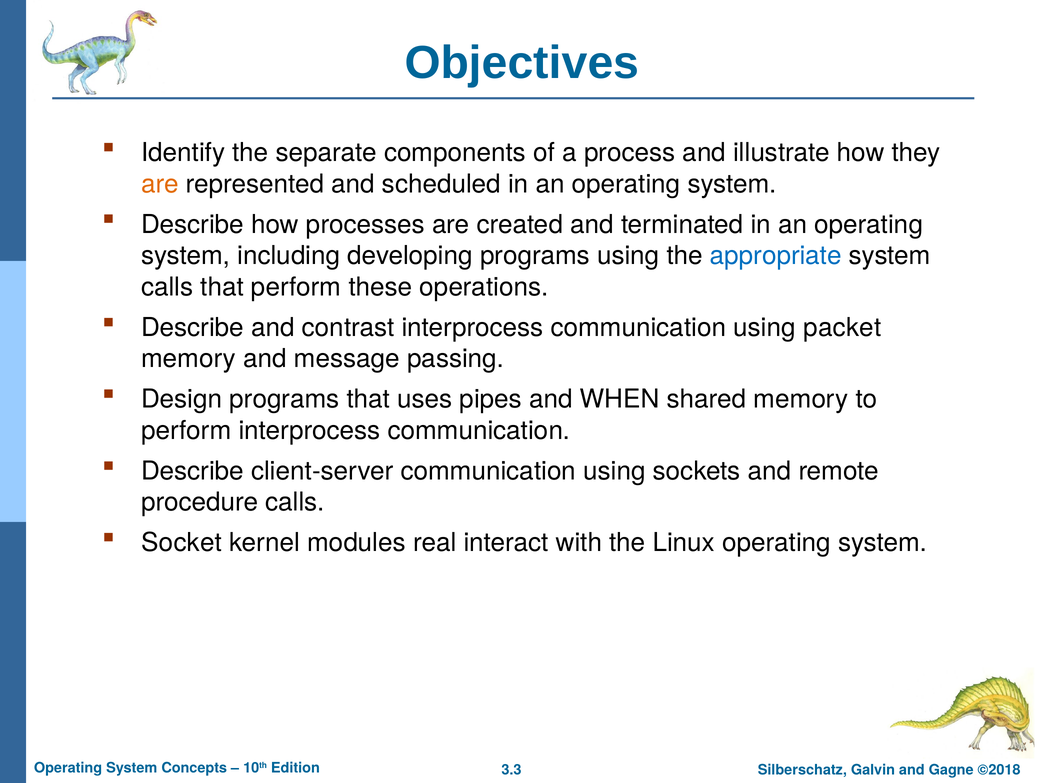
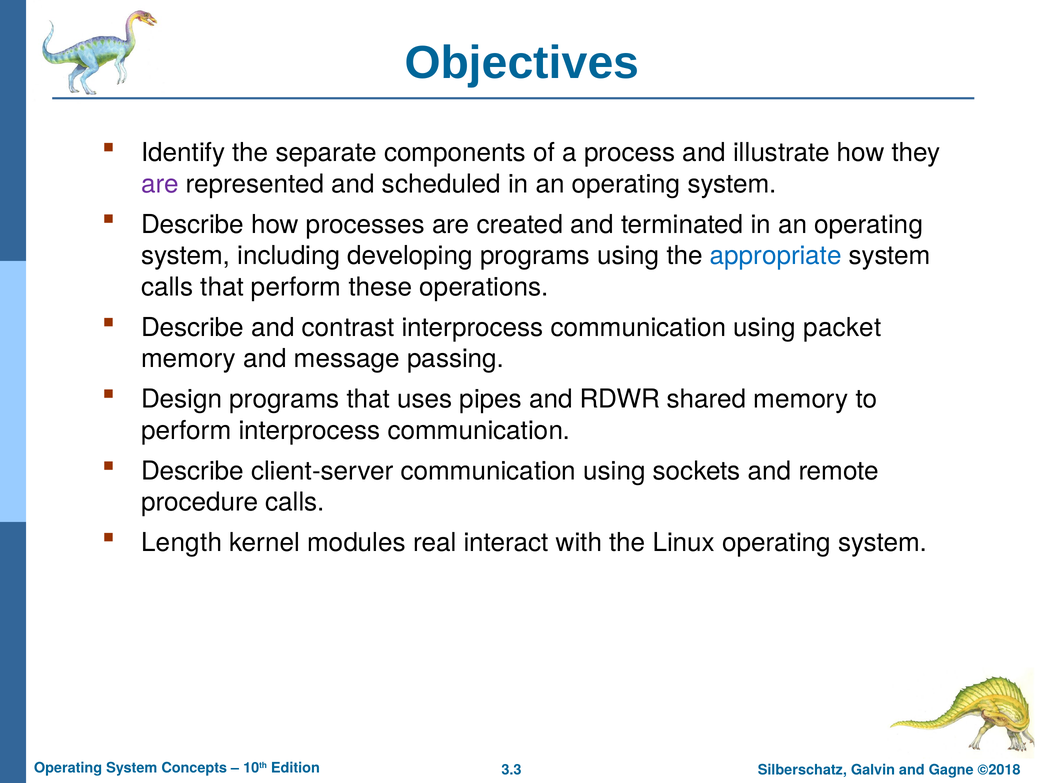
are colour: orange -> purple (160, 184)
WHEN: WHEN -> RDWR (620, 399)
Socket: Socket -> Length (182, 543)
